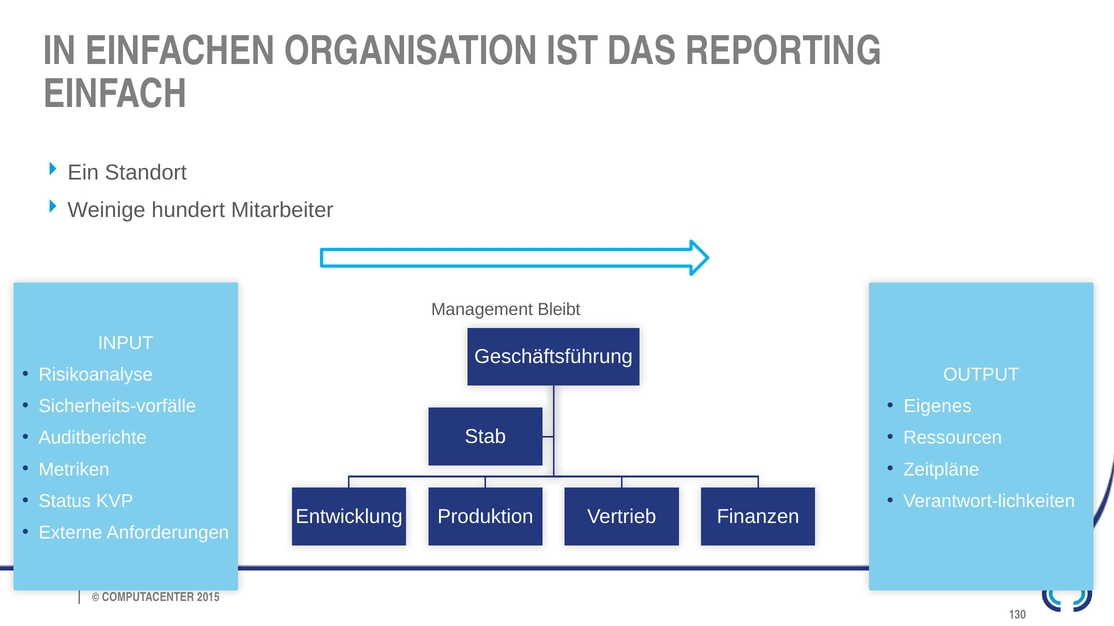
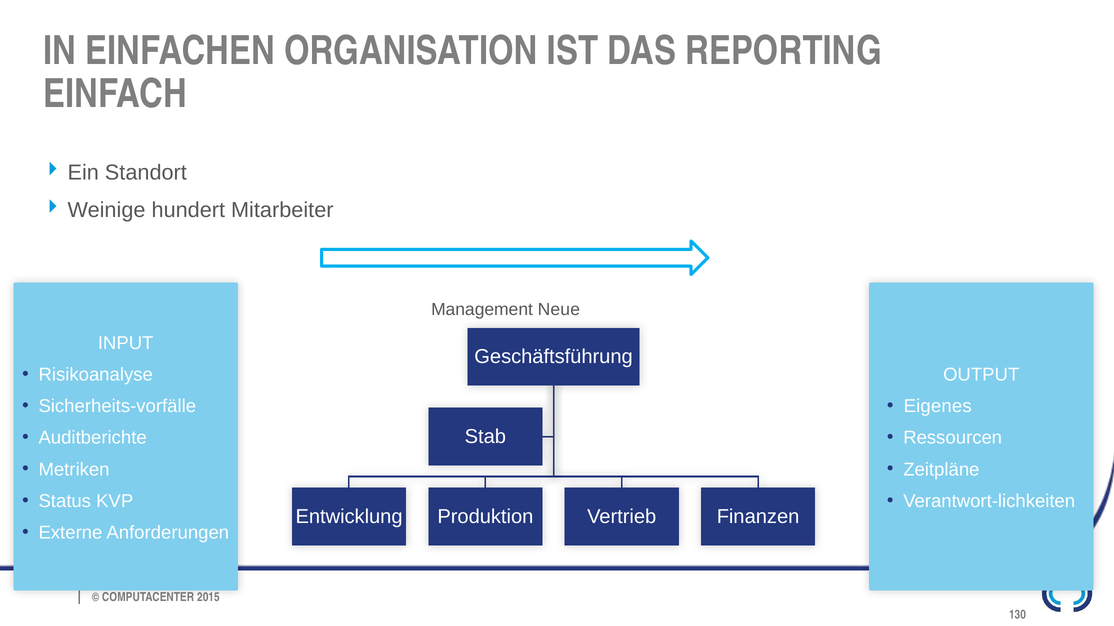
Bleibt: Bleibt -> Neue (559, 310)
